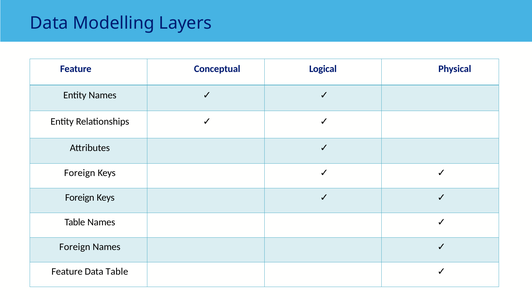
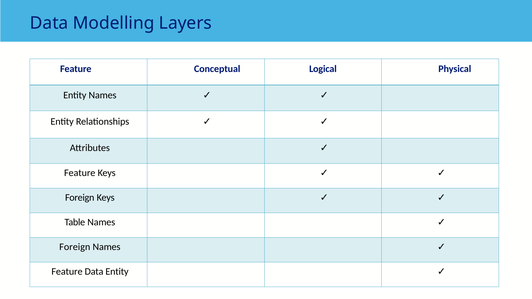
Foreign: Foreign -> Feature (80, 173)
Data Table: Table -> Entity (117, 272)
